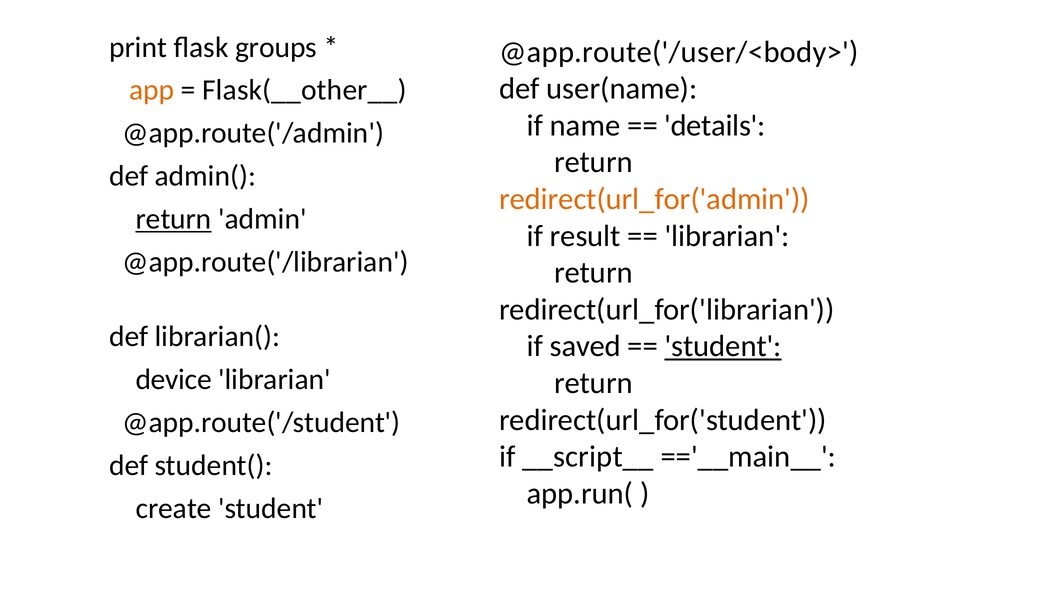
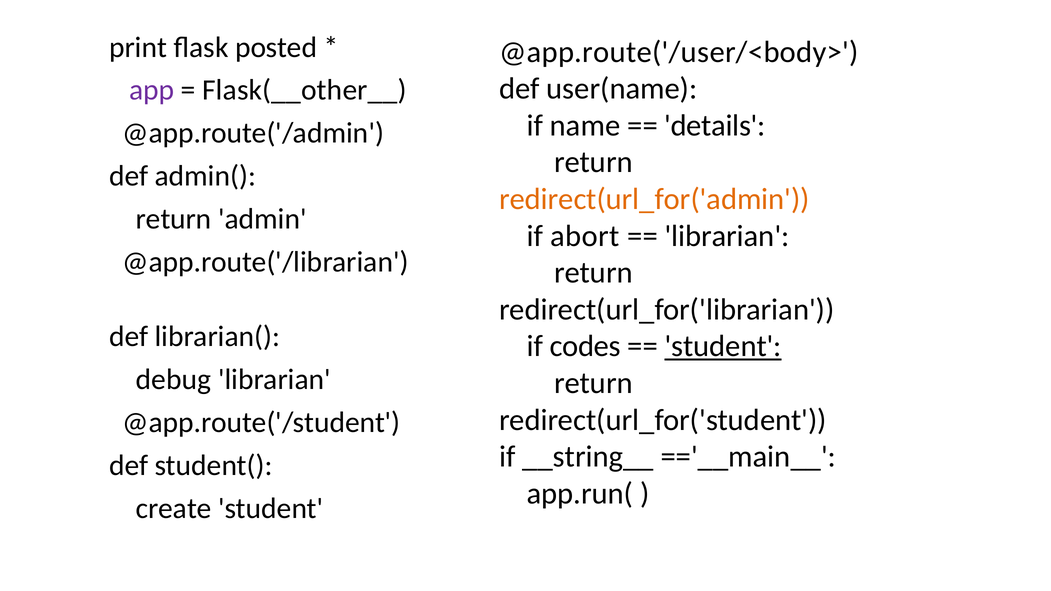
groups: groups -> posted (276, 47)
app colour: orange -> purple (152, 90)
return underline: present -> none (174, 219)
result: result -> abort (585, 236)
saved: saved -> codes (585, 346)
device: device -> debug (174, 380)
__script__: __script__ -> __string__ (588, 457)
